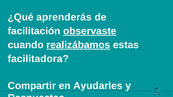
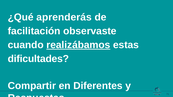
observaste underline: present -> none (90, 31)
facilitadora: facilitadora -> dificultades (38, 59)
Ayudarles: Ayudarles -> Diferentes (98, 86)
